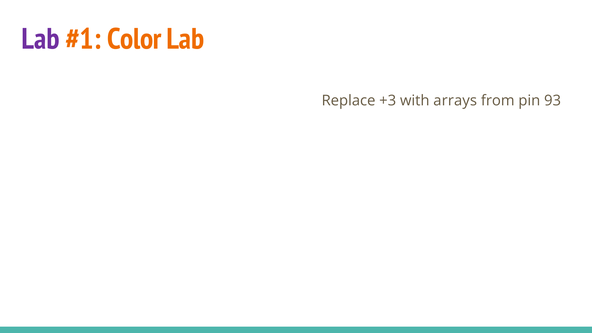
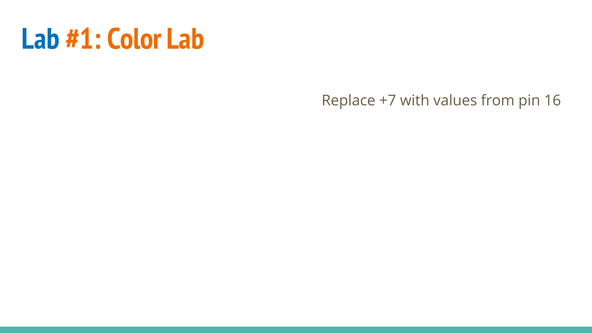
Lab colour: purple -> blue (41, 39)
+3: +3 -> +7 (388, 100)
arrays: arrays -> values (455, 100)
93: 93 -> 16 (553, 100)
